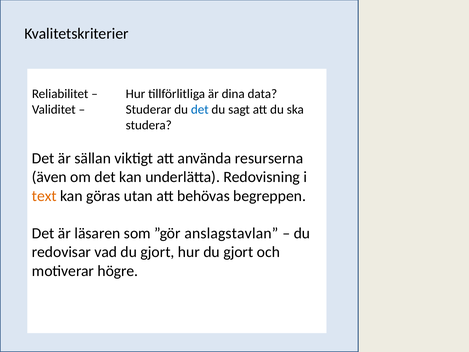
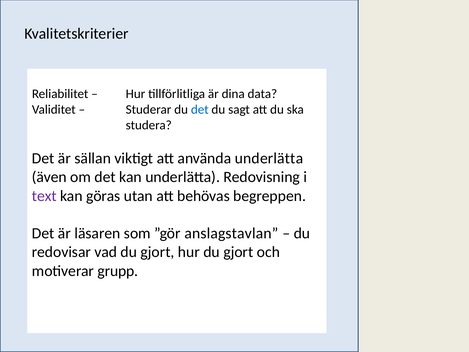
använda resurserna: resurserna -> underlätta (269, 158)
text colour: orange -> purple (44, 196)
högre: högre -> grupp (118, 271)
